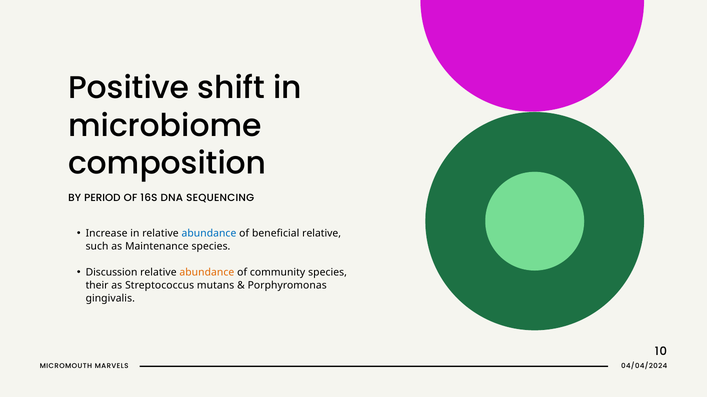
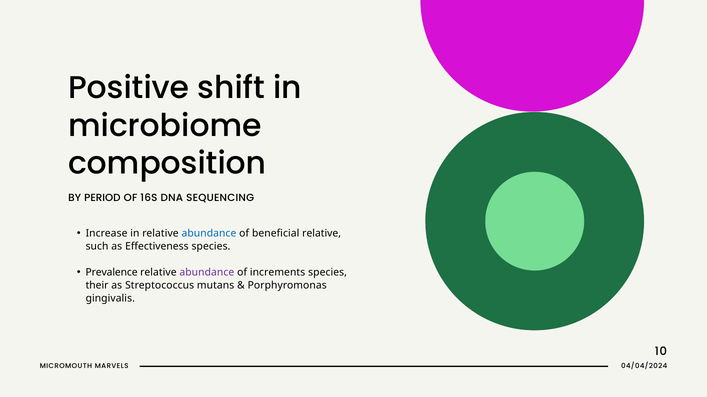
Maintenance: Maintenance -> Effectiveness (157, 247)
Discussion: Discussion -> Prevalence (112, 273)
abundance colour: orange -> purple (207, 273)
community: community -> increments (278, 273)
